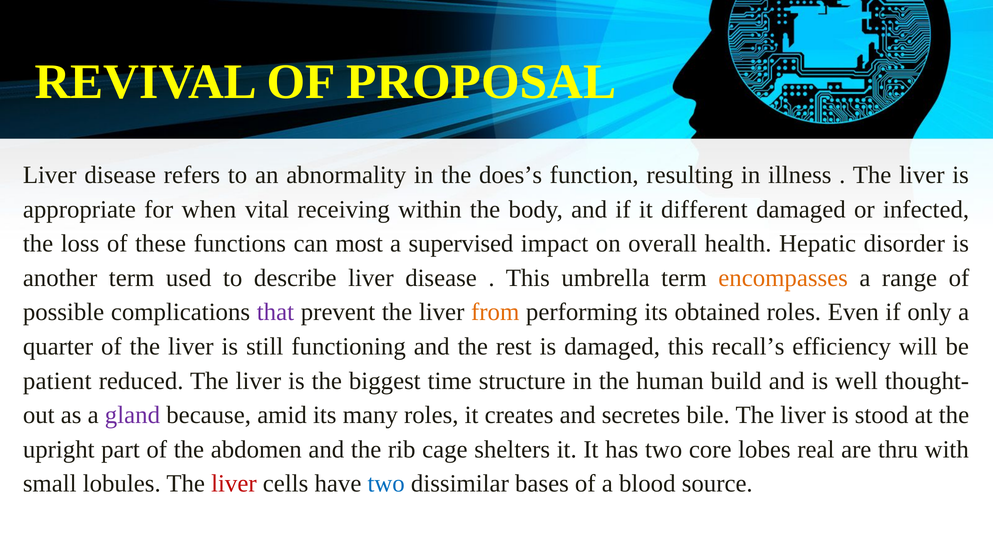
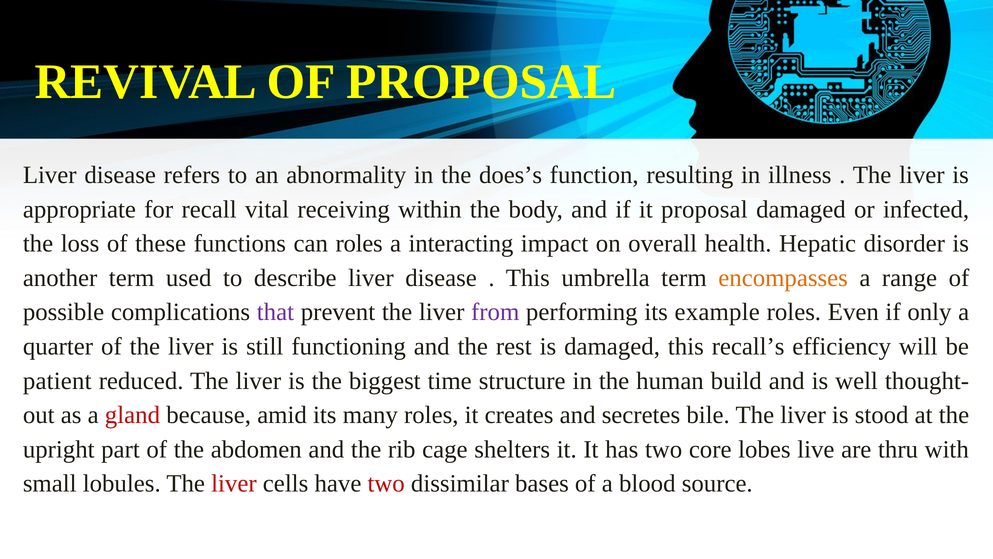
when: when -> recall (209, 209)
it different: different -> proposal (704, 209)
can most: most -> roles (359, 244)
supervised: supervised -> interacting (461, 244)
from colour: orange -> purple (495, 312)
obtained: obtained -> example (717, 312)
gland colour: purple -> red (132, 415)
real: real -> live (816, 449)
two colour: blue -> red (386, 483)
